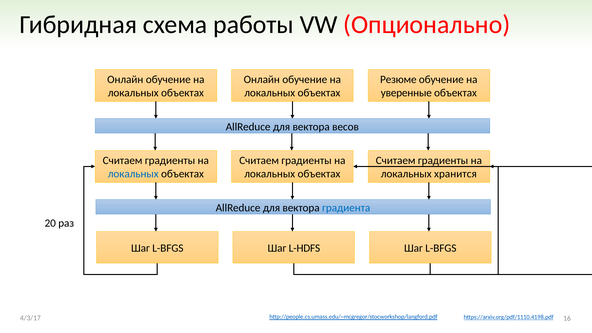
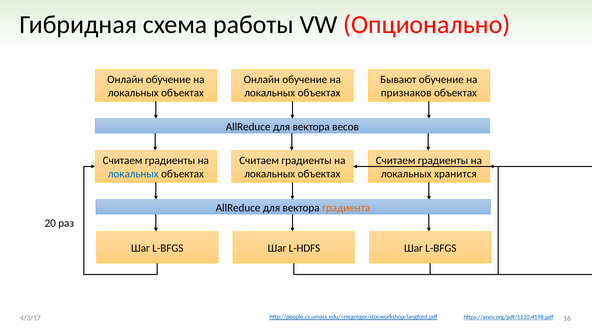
Резюме: Резюме -> Бывают (398, 80)
уверенные: уверенные -> признаков (406, 93)
градиента colour: blue -> orange (346, 208)
